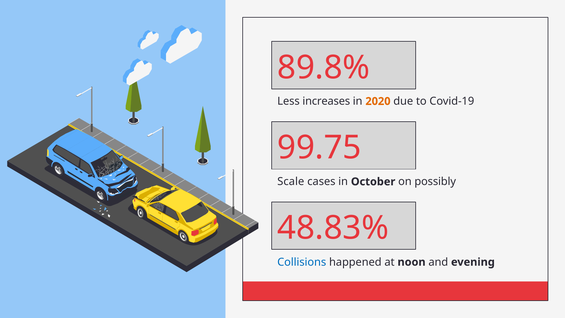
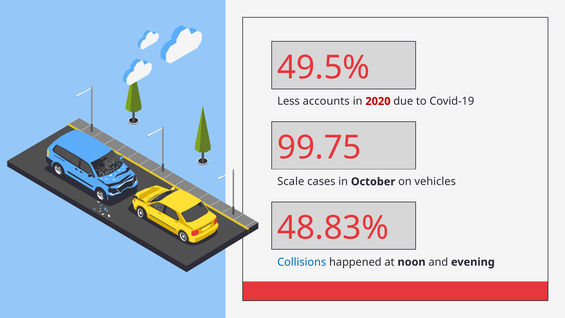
89.8%: 89.8% -> 49.5% (324, 67)
increases: increases -> accounts (326, 101)
2020 colour: orange -> red (378, 101)
possibly: possibly -> vehicles (435, 182)
